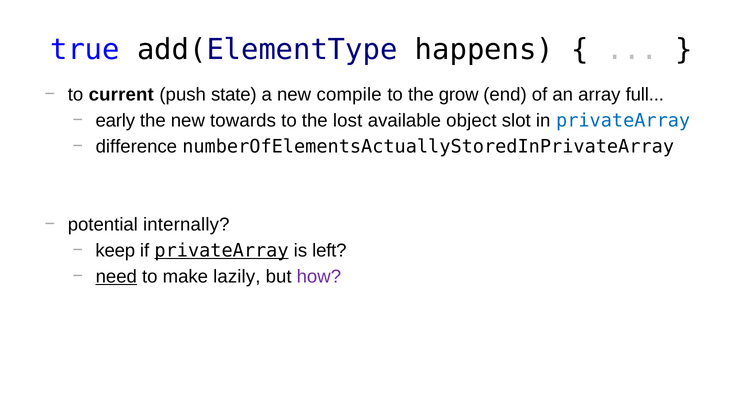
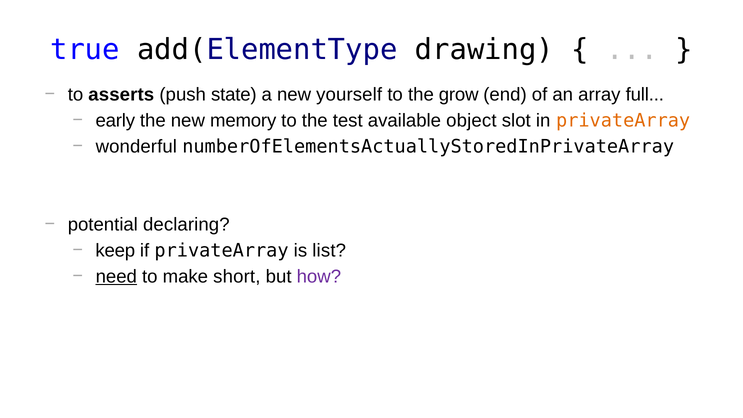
happens: happens -> drawing (484, 50)
current: current -> asserts (121, 94)
compile: compile -> yourself (349, 94)
towards: towards -> memory (243, 120)
lost: lost -> test (348, 120)
privateArray colour: blue -> orange (623, 120)
difference: difference -> wonderful (136, 146)
internally: internally -> declaring (186, 224)
privateArray underline: present -> none (222, 250)
left: left -> list (329, 250)
lazily: lazily -> short (237, 276)
